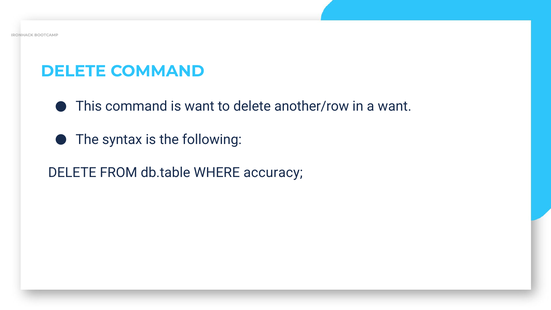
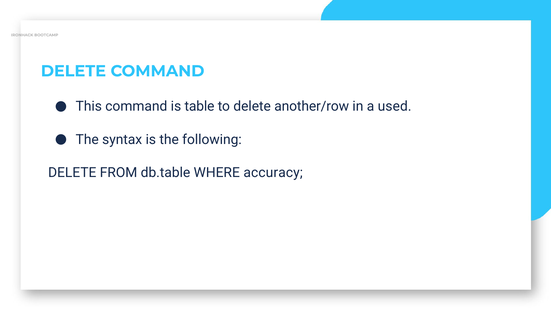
is want: want -> table (200, 106)
a want: want -> used (395, 106)
